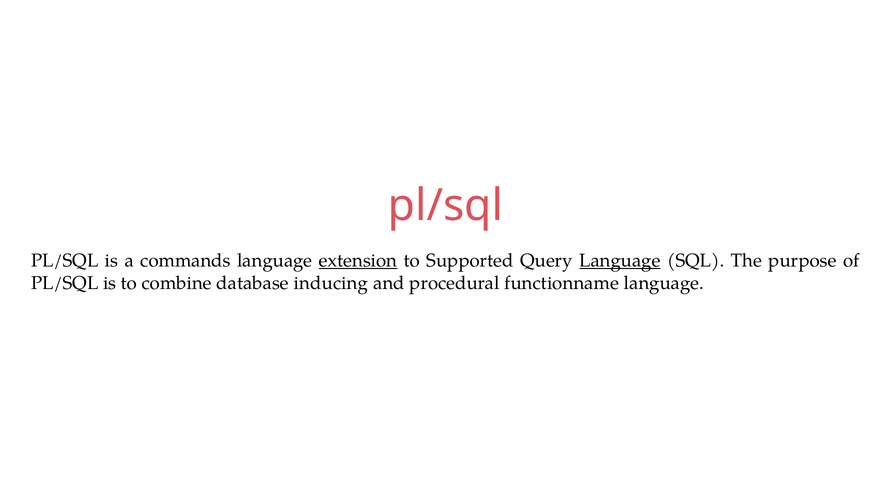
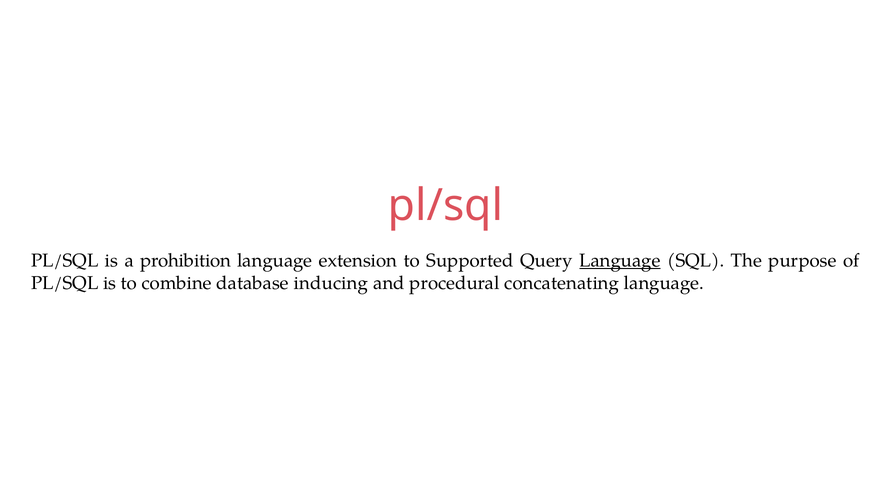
commands: commands -> prohibition (186, 261)
extension underline: present -> none (358, 261)
functionname: functionname -> concatenating (562, 283)
